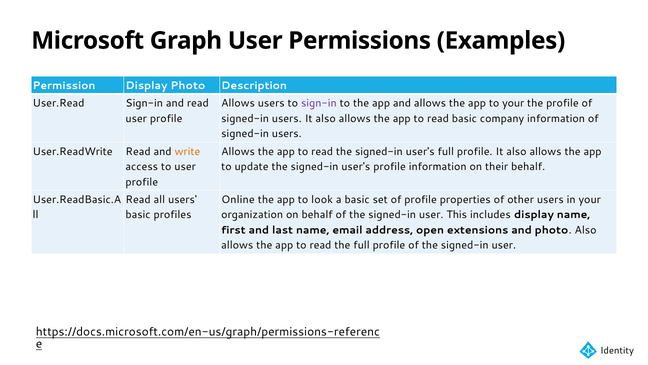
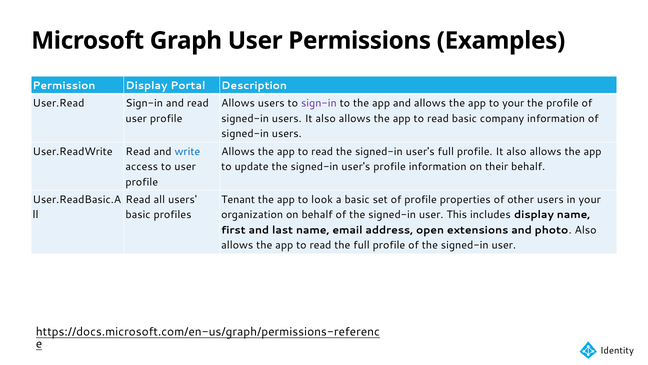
Display Photo: Photo -> Portal (188, 86)
write colour: orange -> blue (187, 151)
Online: Online -> Tenant (238, 199)
